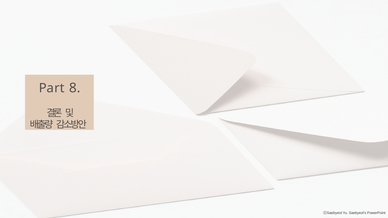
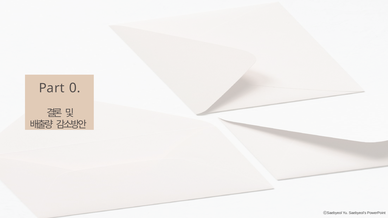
8: 8 -> 0 (75, 88)
